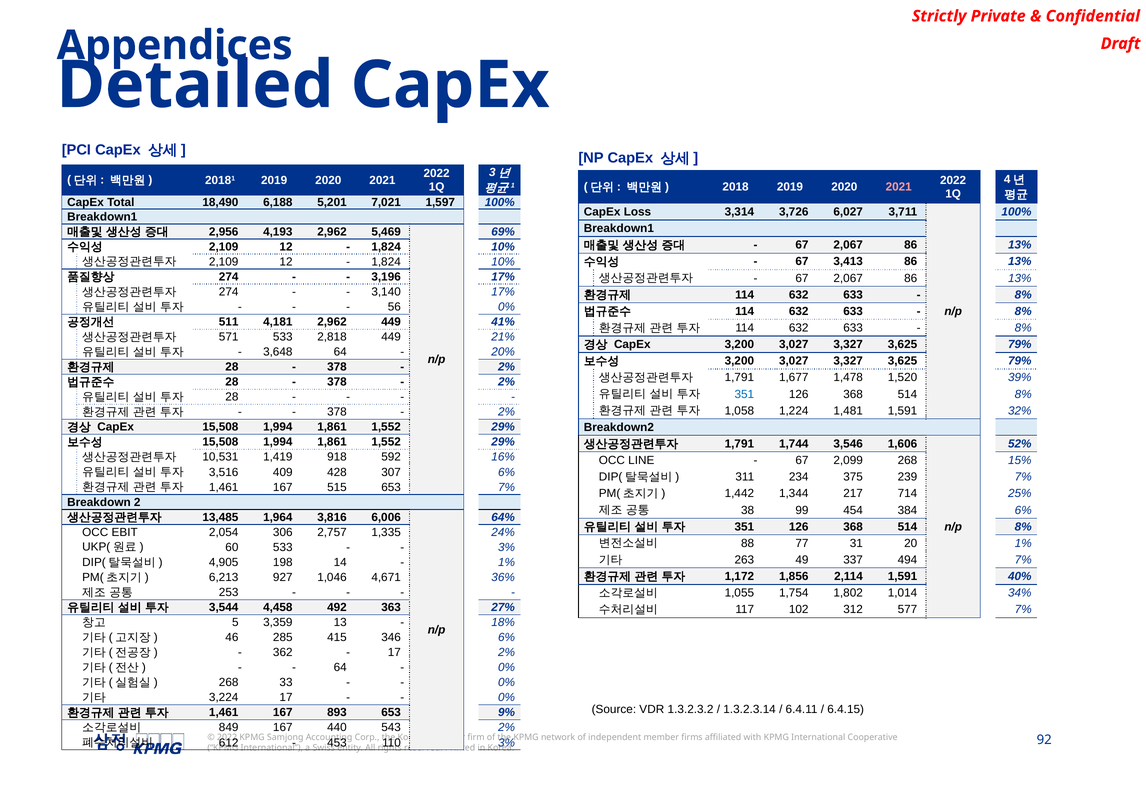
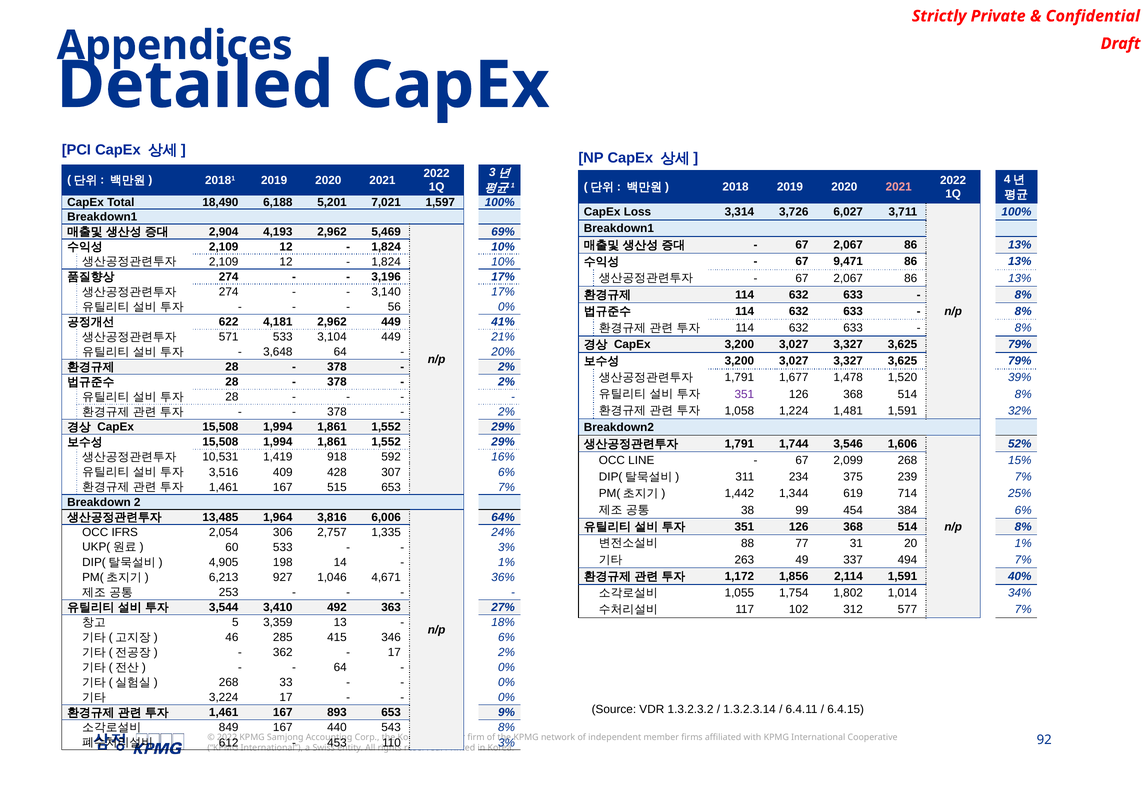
2,956: 2,956 -> 2,904 (224, 232)
3,413: 3,413 -> 9,471 (848, 262)
511: 511 -> 622 (229, 322)
2,818: 2,818 -> 3,104 (332, 337)
351 colour: blue -> purple (744, 394)
217: 217 -> 619 (853, 494)
EBIT: EBIT -> IFRS (125, 532)
4,458: 4,458 -> 3,410 (278, 608)
543 2%: 2% -> 8% (507, 728)
